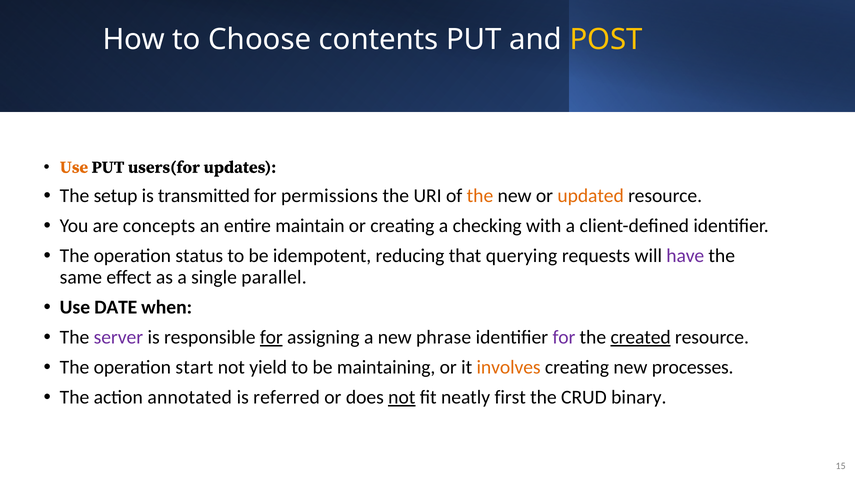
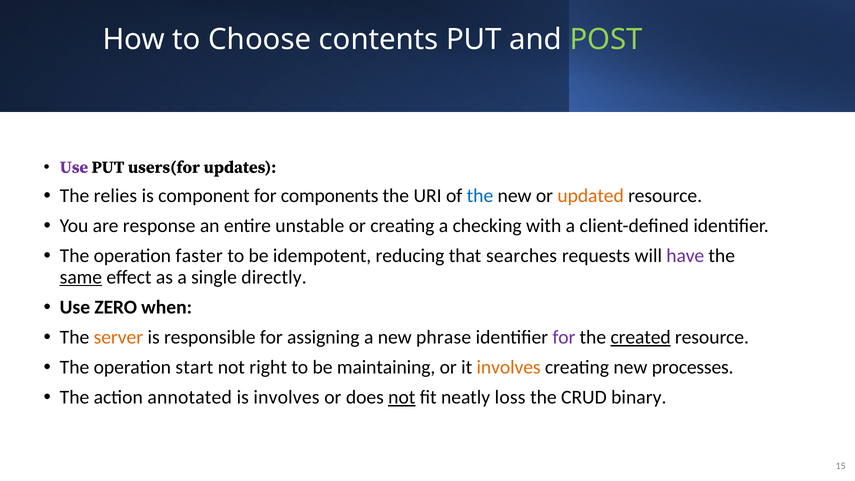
POST colour: yellow -> light green (606, 40)
Use colour: orange -> purple (74, 167)
setup: setup -> relies (115, 196)
transmitted: transmitted -> component (204, 196)
permissions: permissions -> components (330, 196)
the colour: orange -> blue (480, 196)
concepts: concepts -> response (159, 226)
maintain: maintain -> unstable (310, 226)
status: status -> faster (199, 256)
querying: querying -> searches (522, 256)
same underline: none -> present (81, 277)
parallel: parallel -> directly (274, 277)
DATE: DATE -> ZERO (116, 307)
server colour: purple -> orange (118, 337)
for underline: present -> none (271, 337)
yield: yield -> right (268, 367)
is referred: referred -> involves (286, 397)
first: first -> loss (510, 397)
